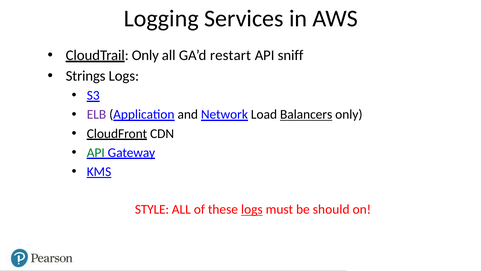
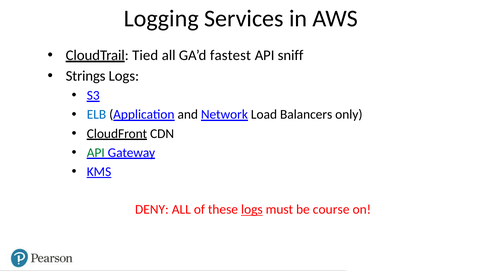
CloudTrail Only: Only -> Tied (145, 55)
restart: restart -> fastest (230, 55)
ELB colour: purple -> blue (96, 114)
Balancers underline: present -> none (306, 114)
STYLE: STYLE -> DENY (152, 209)
should: should -> course (331, 209)
